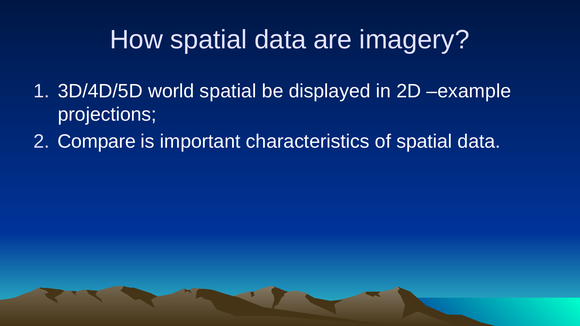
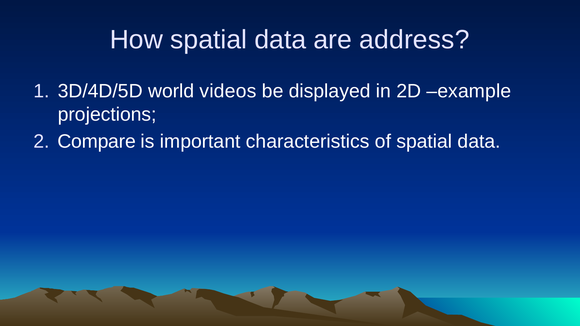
imagery: imagery -> address (414, 40)
world spatial: spatial -> videos (228, 91)
